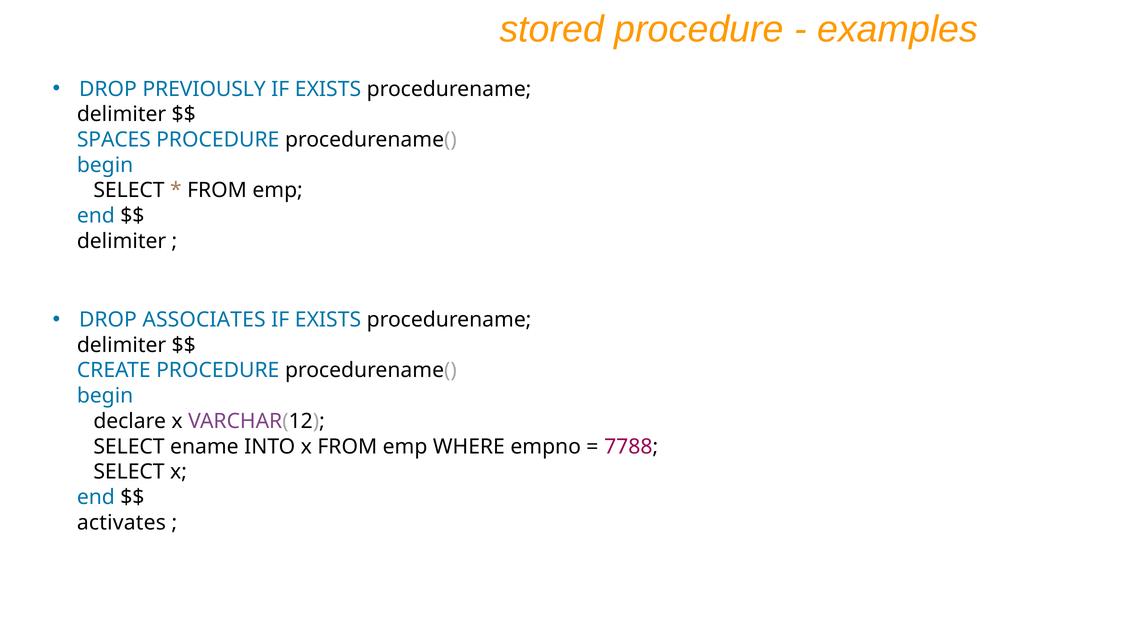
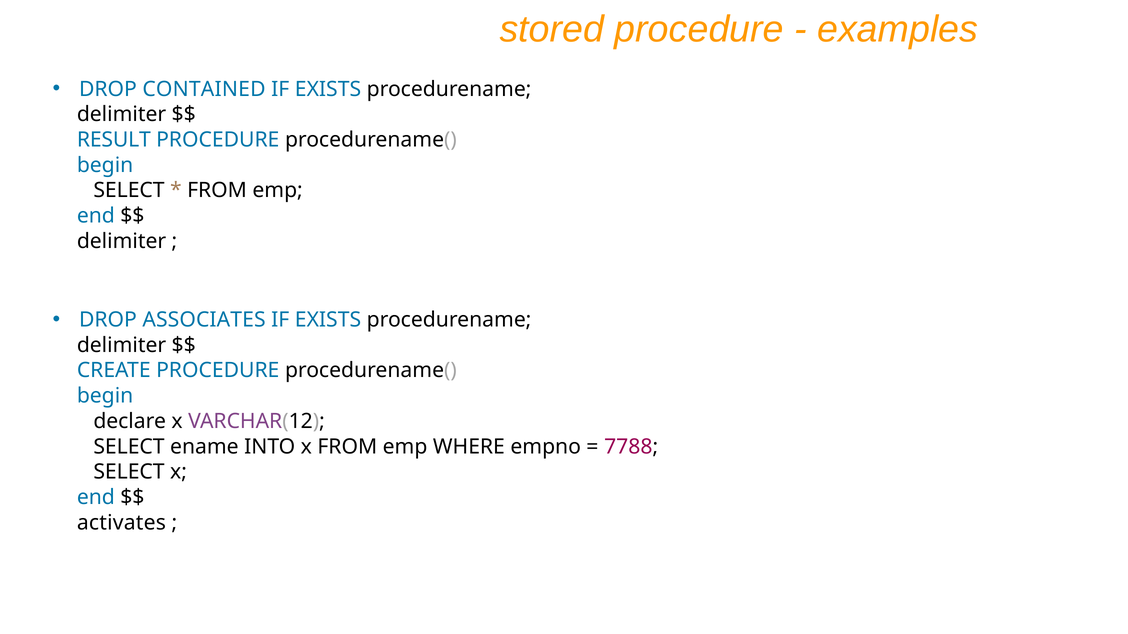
PREVIOUSLY: PREVIOUSLY -> CONTAINED (204, 89)
SPACES: SPACES -> RESULT (114, 140)
